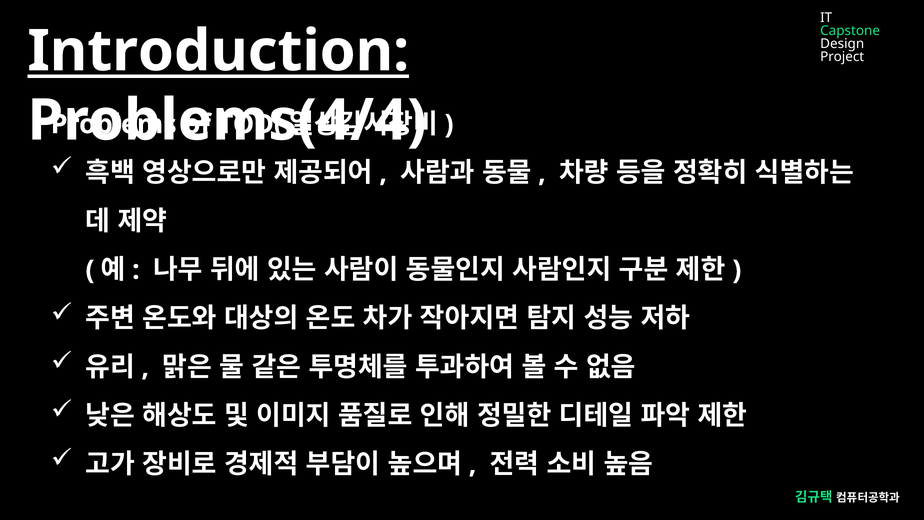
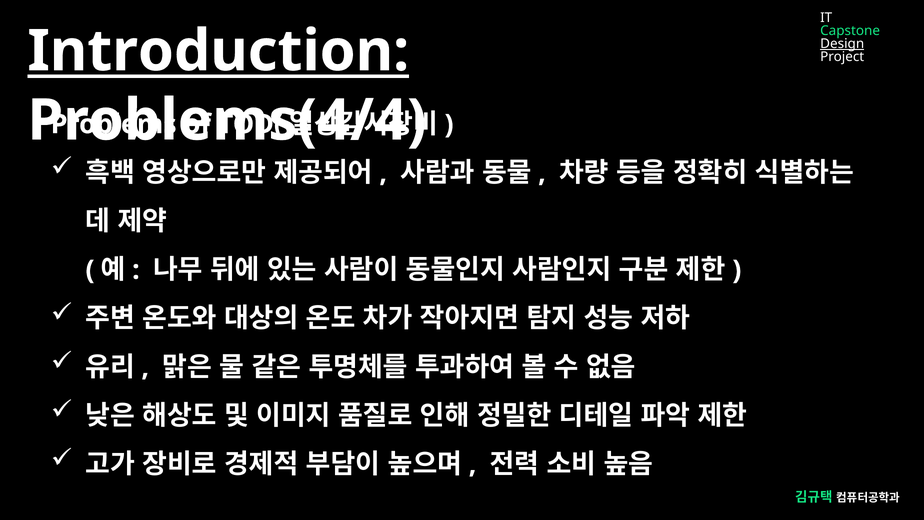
Design underline: none -> present (842, 44)
